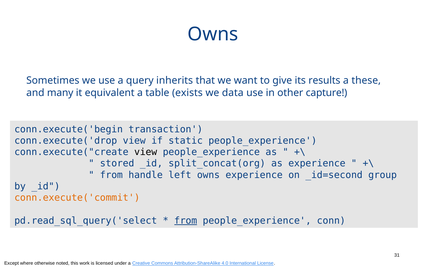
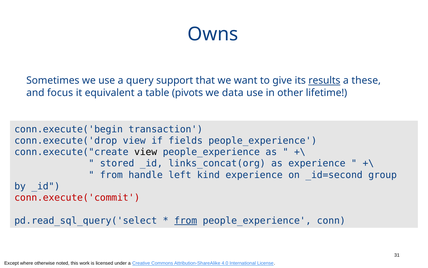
inherits: inherits -> support (175, 80)
results underline: none -> present (324, 80)
many: many -> focus (60, 93)
exists: exists -> pivots (188, 93)
capture: capture -> lifetime (326, 93)
static: static -> fields (186, 140)
split_concat(org: split_concat(org -> links_concat(org (217, 163)
left owns: owns -> kind (208, 175)
conn.execute('commit colour: orange -> red (77, 197)
